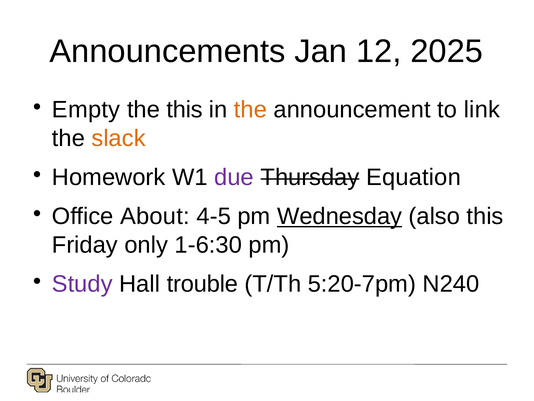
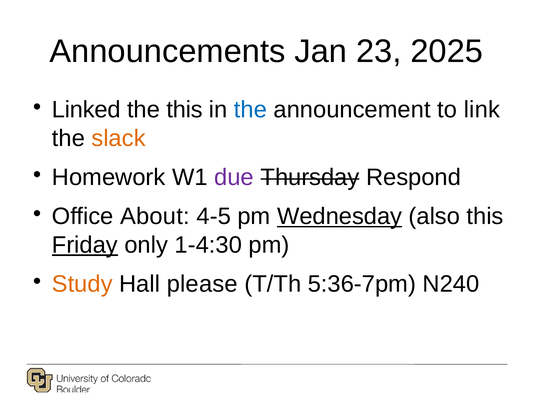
12: 12 -> 23 (379, 51)
Empty: Empty -> Linked (86, 110)
the colour: orange -> blue (250, 110)
Equation: Equation -> Respond (414, 177)
Friday underline: none -> present (85, 245)
1-6:30: 1-6:30 -> 1-4:30 (208, 245)
Study colour: purple -> orange (82, 284)
trouble: trouble -> please (202, 284)
5:20-7pm: 5:20-7pm -> 5:36-7pm (362, 284)
